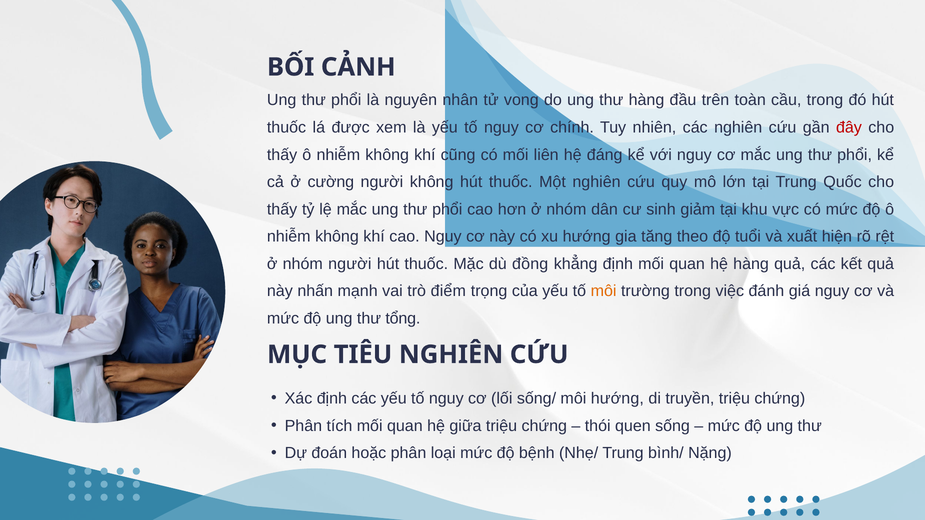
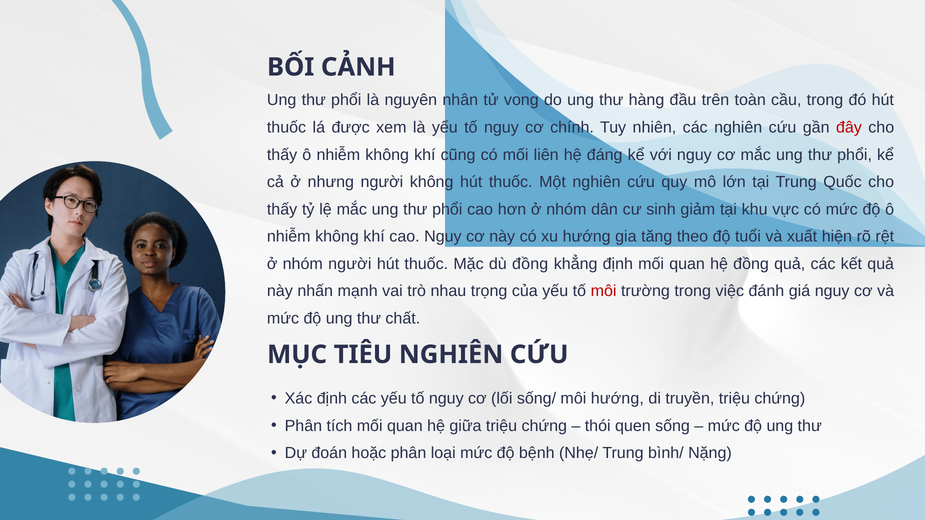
cường: cường -> nhưng (331, 182)
hệ hàng: hàng -> đồng (751, 264)
điểm: điểm -> nhau (448, 291)
môi colour: orange -> red (604, 291)
tổng: tổng -> chất (403, 319)
